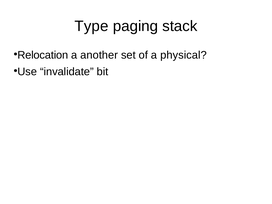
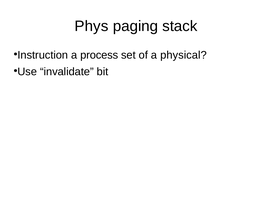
Type: Type -> Phys (91, 26)
Relocation: Relocation -> Instruction (43, 55)
another: another -> process (99, 55)
